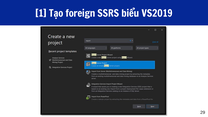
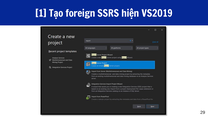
biểu: biểu -> hiện (130, 13)
